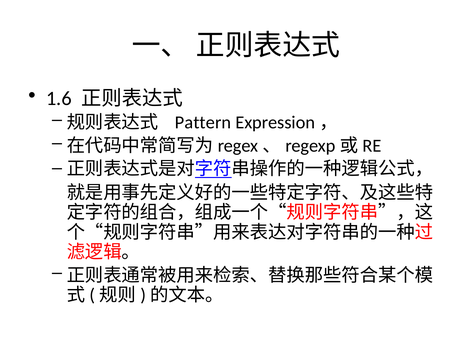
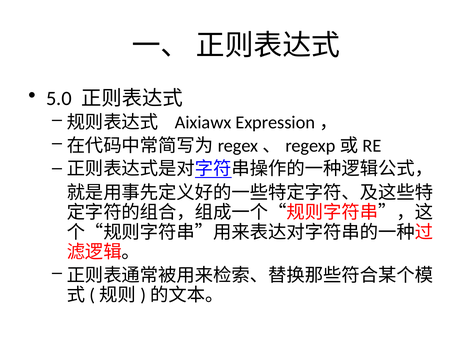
1.6: 1.6 -> 5.0 (59, 99)
Pattern: Pattern -> Aixiawx (203, 123)
